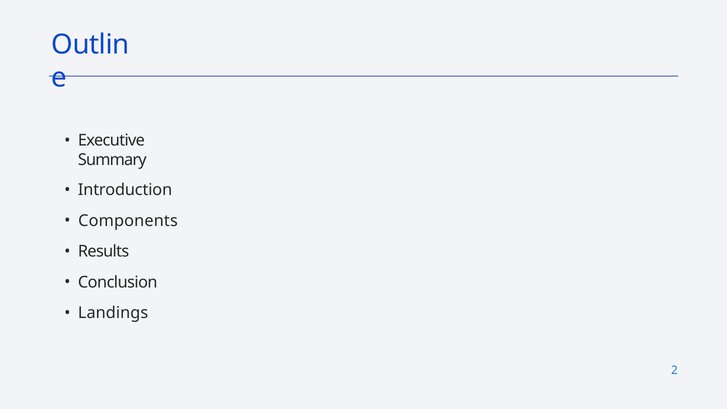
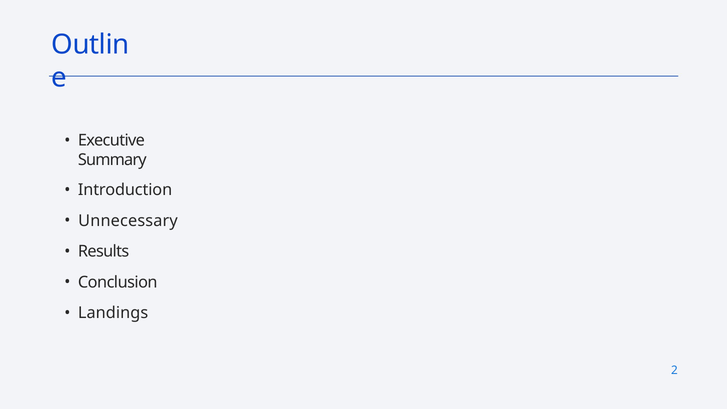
Components: Components -> Unnecessary (128, 221)
